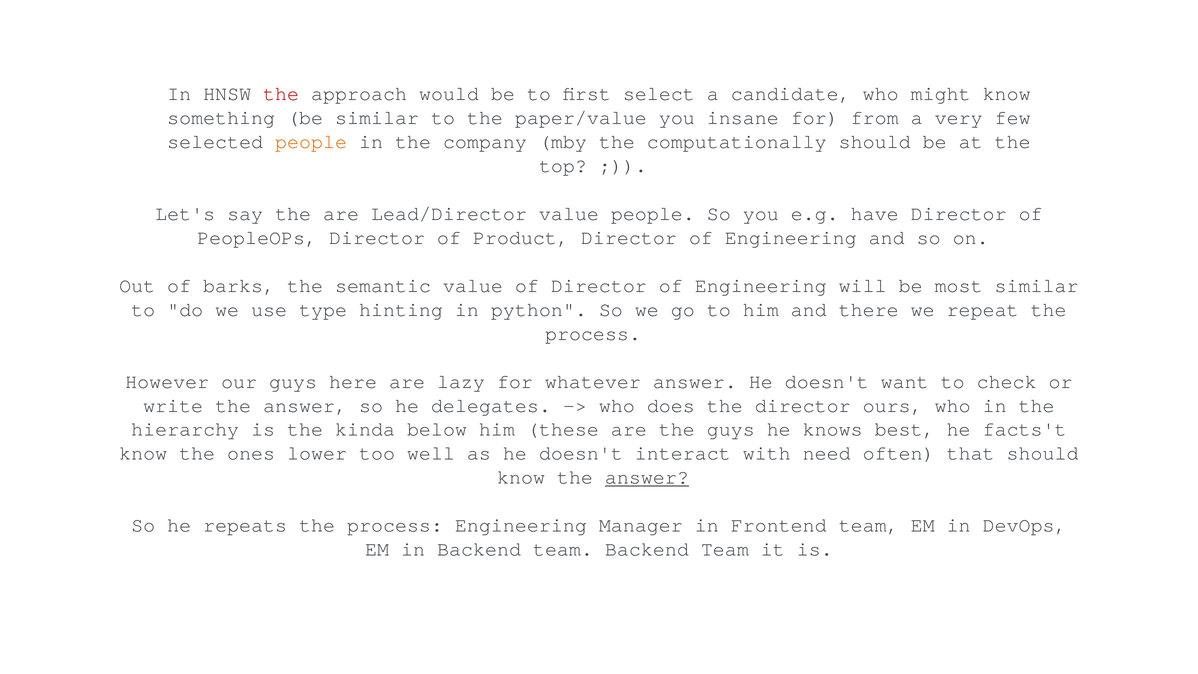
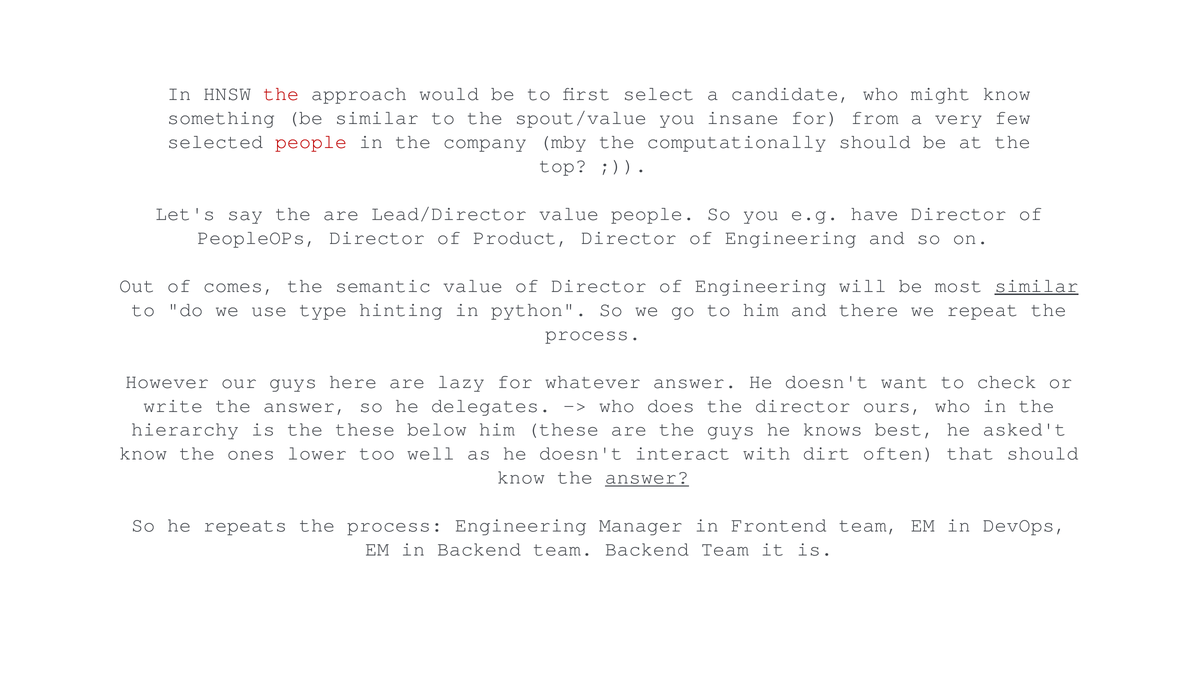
paper/value: paper/value -> spout/value (581, 118)
people colour: orange -> red (311, 142)
barks: barks -> comes (239, 286)
similar underline: none -> present (1037, 286)
the kinda: kinda -> these (365, 429)
facts't: facts't -> asked't (1025, 429)
need: need -> dirt (827, 453)
